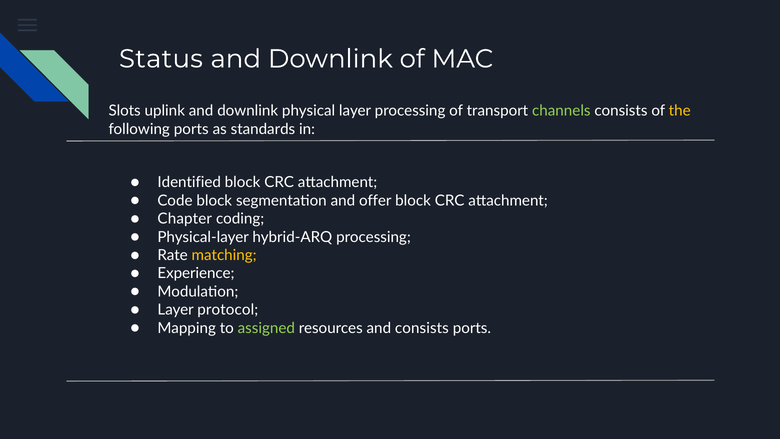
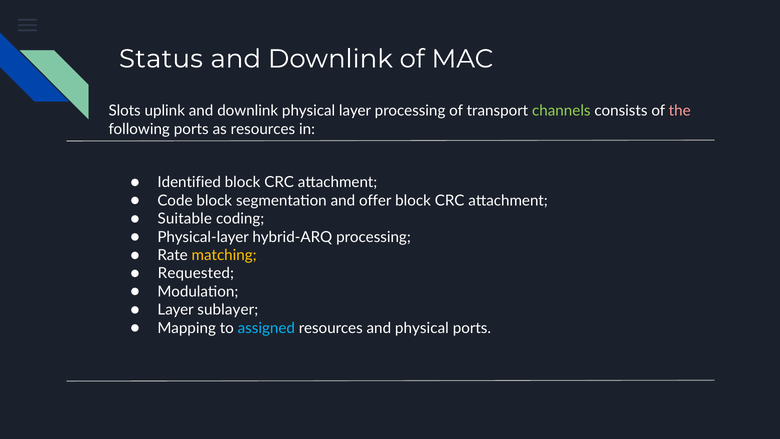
the colour: yellow -> pink (680, 111)
as standards: standards -> resources (263, 129)
Chapter: Chapter -> Suitable (185, 219)
Experience: Experience -> Requested (196, 273)
protocol: protocol -> sublayer (228, 310)
assigned colour: light green -> light blue (266, 328)
and consists: consists -> physical (422, 328)
